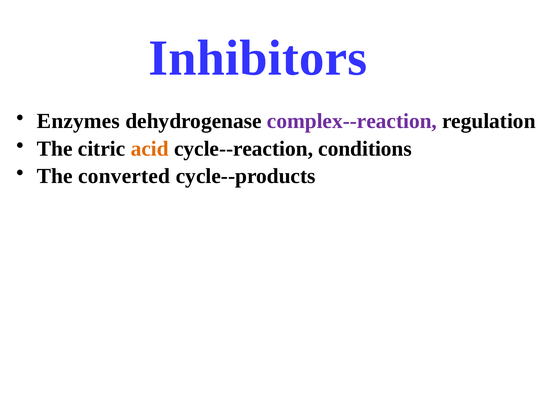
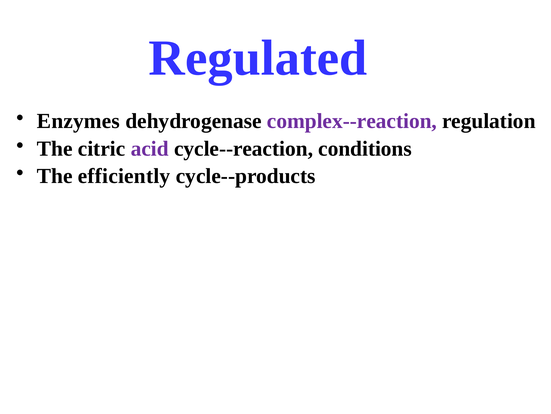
Inhibitors: Inhibitors -> Regulated (258, 58)
acid colour: orange -> purple (150, 148)
converted: converted -> efficiently (124, 176)
